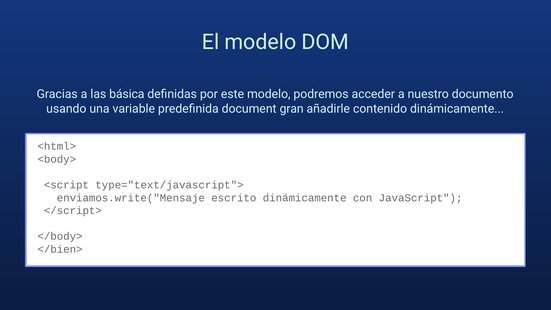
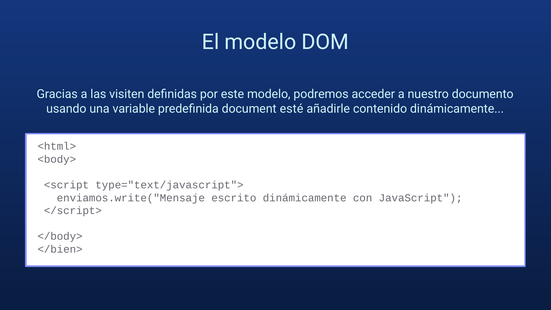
básica: básica -> visiten (127, 94)
gran: gran -> esté (292, 109)
